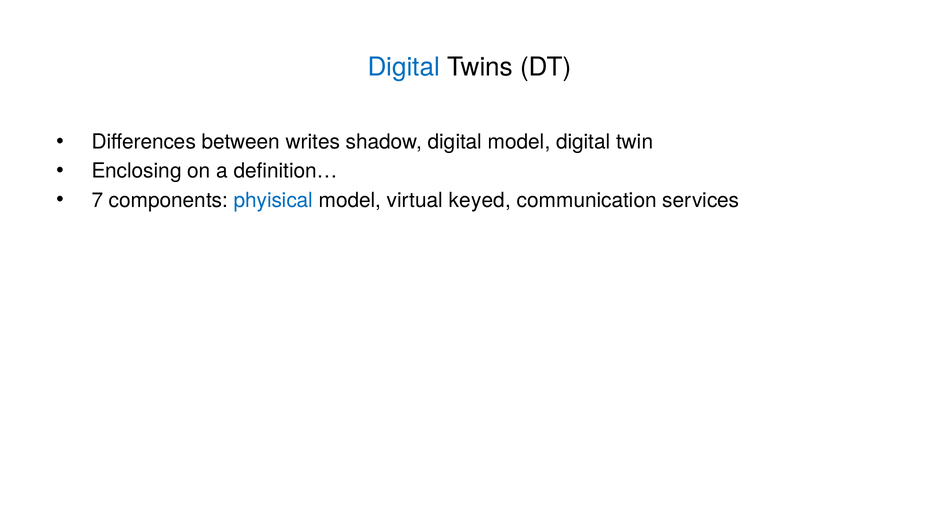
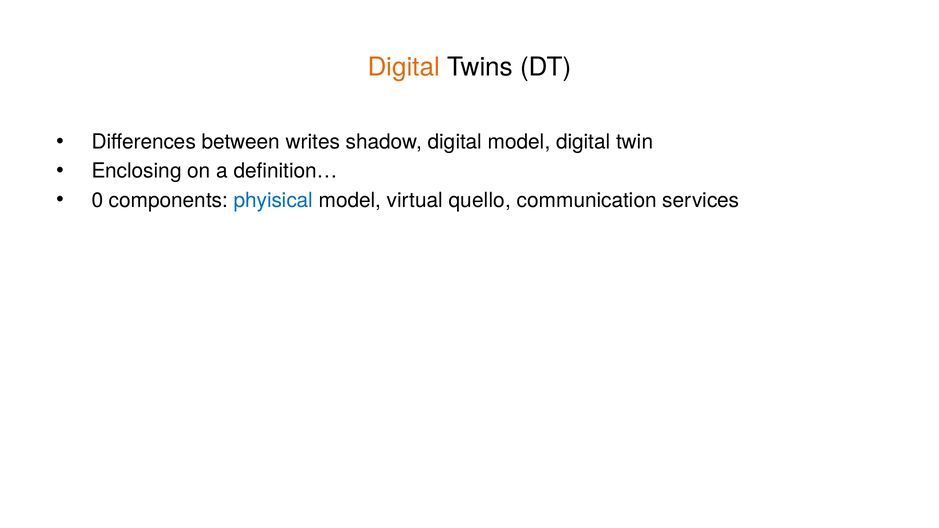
Digital colour: blue -> orange (404, 67)
7: 7 -> 0 (97, 200)
keyed: keyed -> quello (480, 200)
